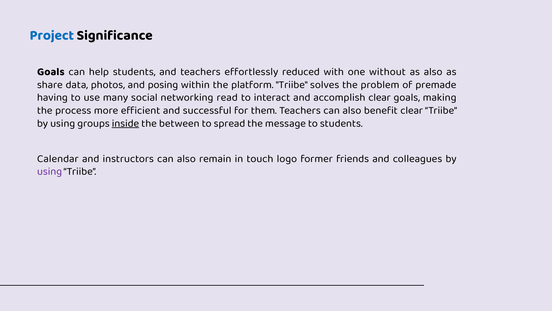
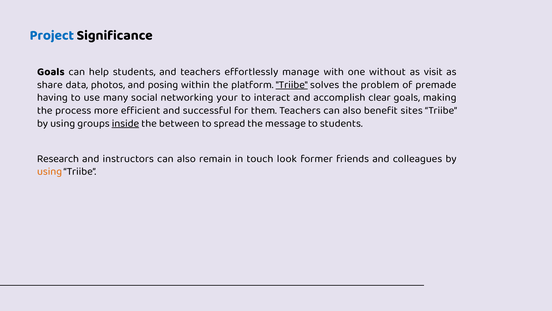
reduced: reduced -> manage (301, 71)
as also: also -> visit (433, 71)
Triibe underline: none -> present (292, 84)
read: read -> your (227, 97)
benefit clear: clear -> sites (412, 110)
Calendar: Calendar -> Research (58, 158)
logo: logo -> look (287, 158)
using colour: purple -> orange (50, 171)
